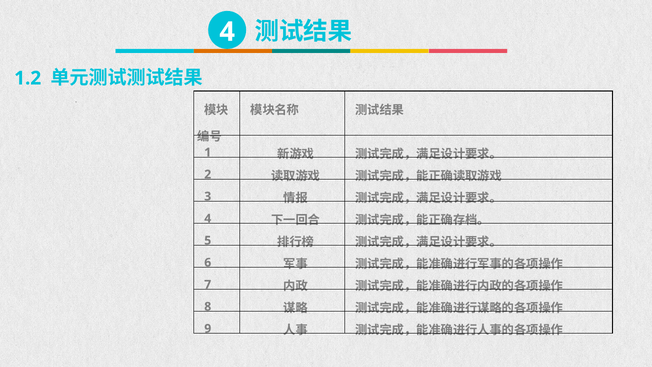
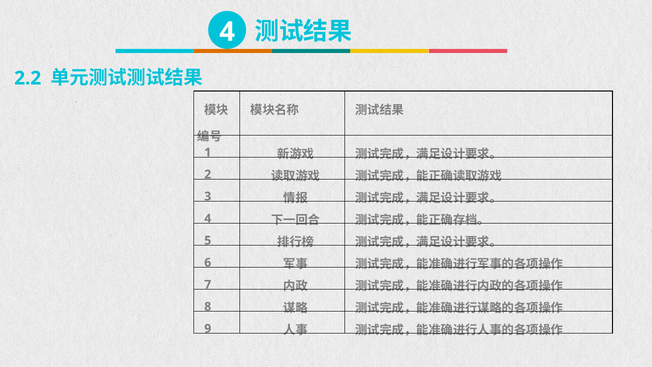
1.2: 1.2 -> 2.2 (28, 78)
